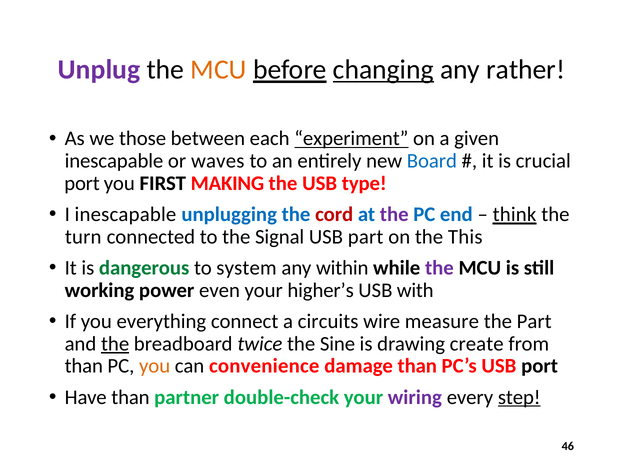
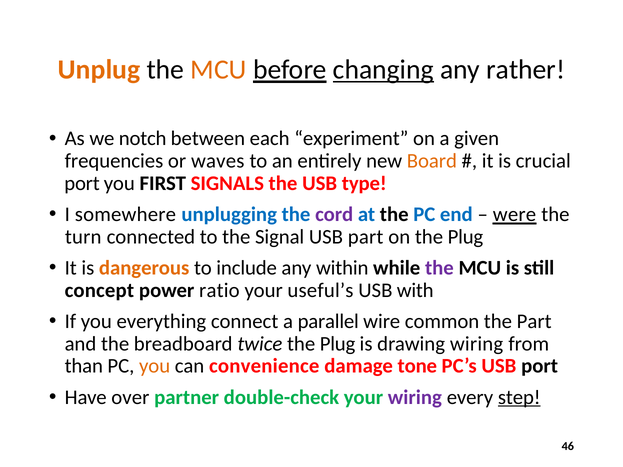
Unplug colour: purple -> orange (99, 70)
those: those -> notch (143, 139)
experiment underline: present -> none (351, 139)
inescapable: inescapable -> frequencies (114, 161)
Board colour: blue -> orange (432, 161)
MAKING: MAKING -> SIGNALS (227, 183)
I inescapable: inescapable -> somewhere (125, 215)
cord colour: red -> purple (334, 215)
the colour: purple -> black (394, 215)
think: think -> were (515, 215)
on the This: This -> Plug (465, 237)
dangerous colour: green -> orange (144, 268)
system: system -> include (247, 268)
working: working -> concept (99, 290)
even: even -> ratio (219, 290)
higher’s: higher’s -> useful’s (320, 290)
circuits: circuits -> parallel (328, 321)
measure: measure -> common (442, 321)
the underline: present -> none (115, 344)
Sine: Sine -> Plug (338, 344)
drawing create: create -> wiring (477, 344)
damage than: than -> tone (417, 366)
Have than: than -> over (130, 397)
